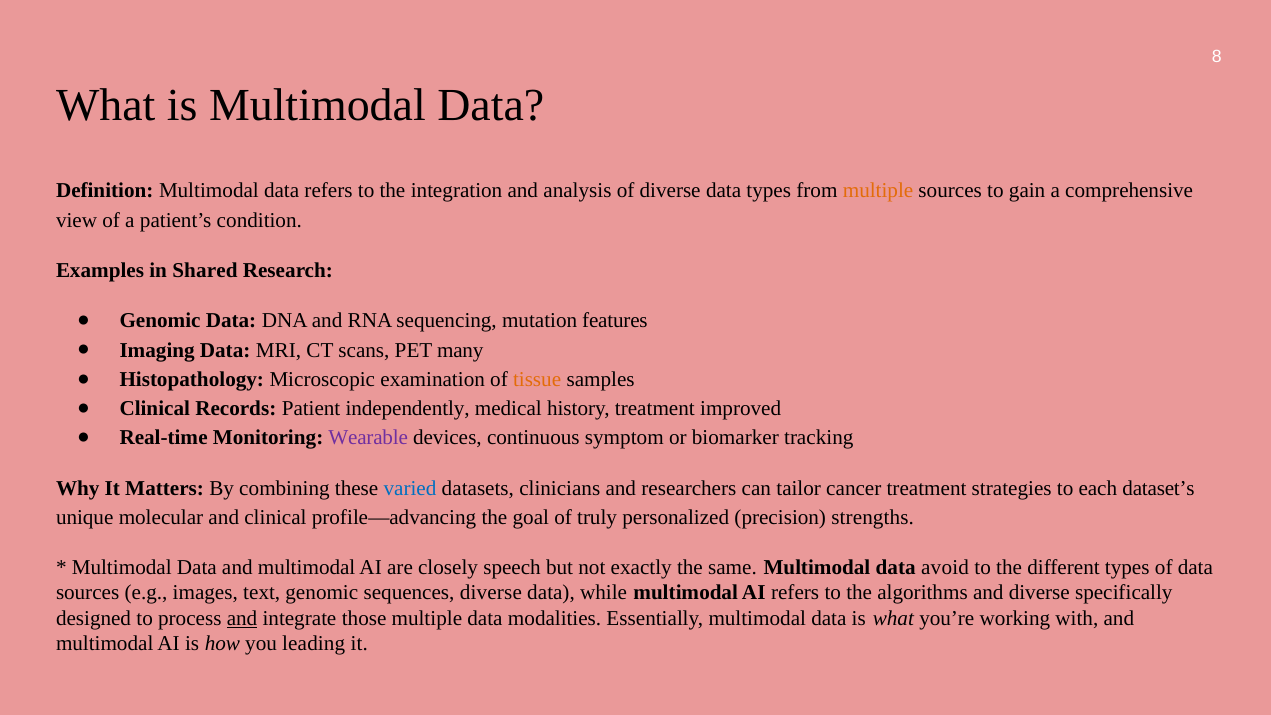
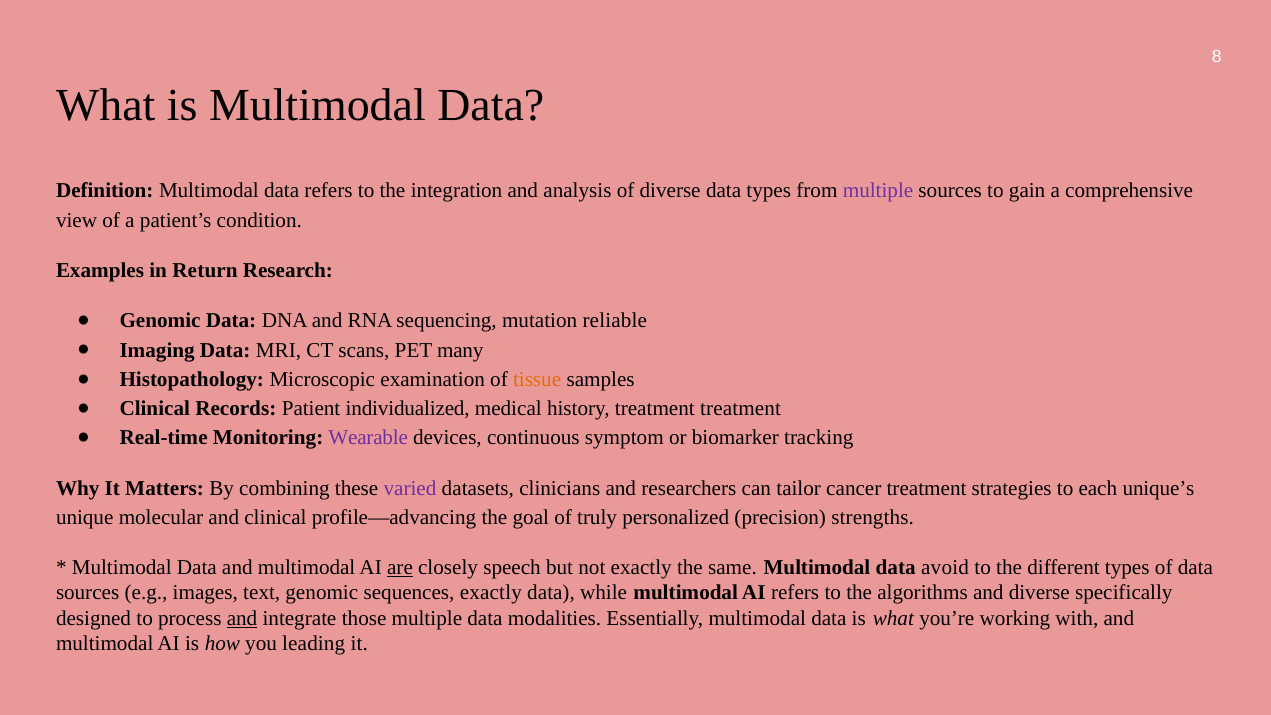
multiple colour: orange -> purple (878, 191)
Shared: Shared -> Return (205, 270)
features: features -> reliable (615, 321)
independently: independently -> individualized (408, 409)
treatment improved: improved -> treatment (741, 409)
varied colour: blue -> purple (410, 488)
dataset’s: dataset’s -> unique’s (1159, 488)
are underline: none -> present (400, 567)
sequences diverse: diverse -> exactly (491, 593)
